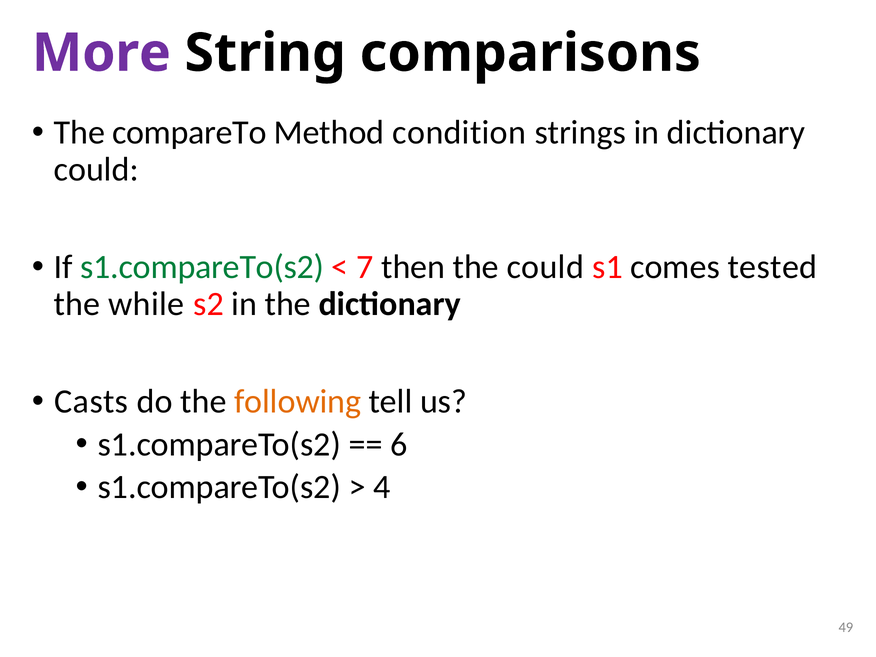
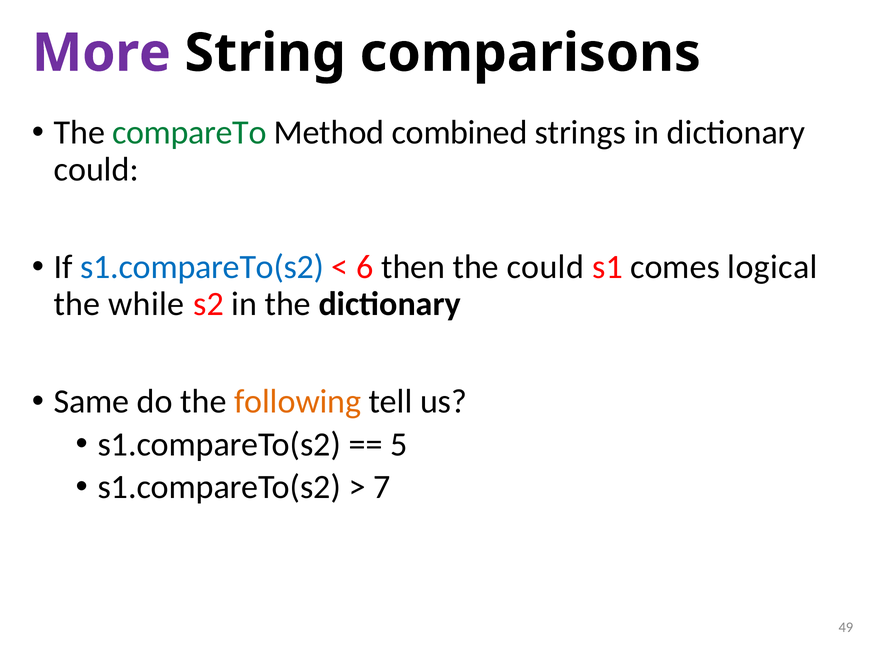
compareTo colour: black -> green (190, 133)
condition: condition -> combined (460, 133)
s1.compareTo(s2 colour: green -> blue (202, 267)
7: 7 -> 6 (365, 267)
tested: tested -> logical (773, 267)
Casts: Casts -> Same (92, 402)
6: 6 -> 5 (399, 444)
4: 4 -> 7 (382, 487)
